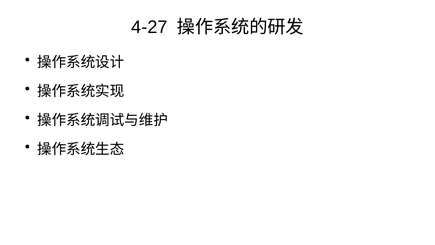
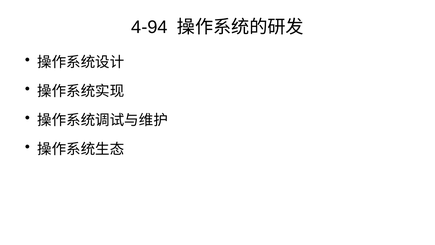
4-27: 4-27 -> 4-94 (149, 27)
